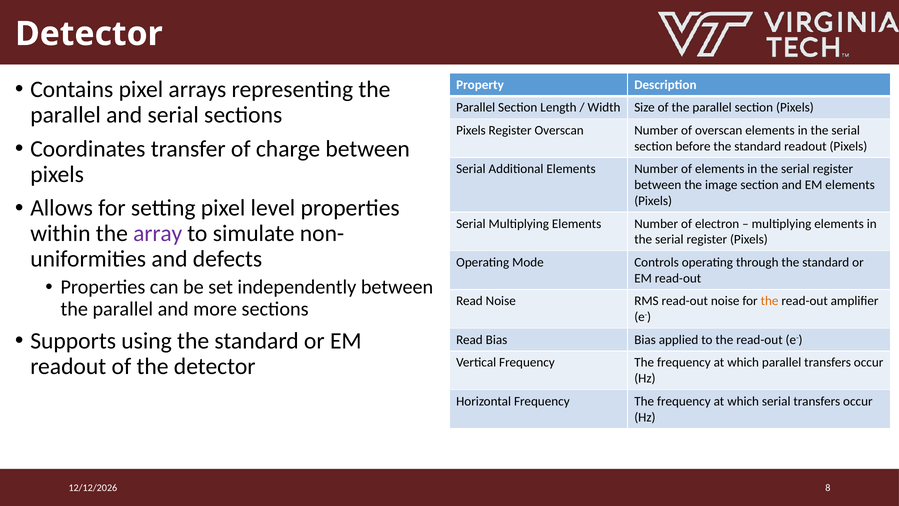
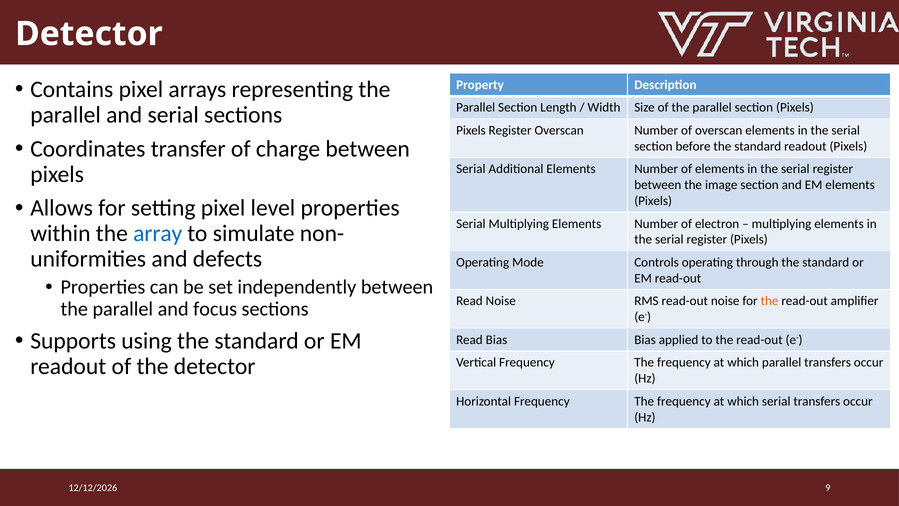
array colour: purple -> blue (158, 234)
more: more -> focus (215, 309)
8: 8 -> 9 (828, 488)
